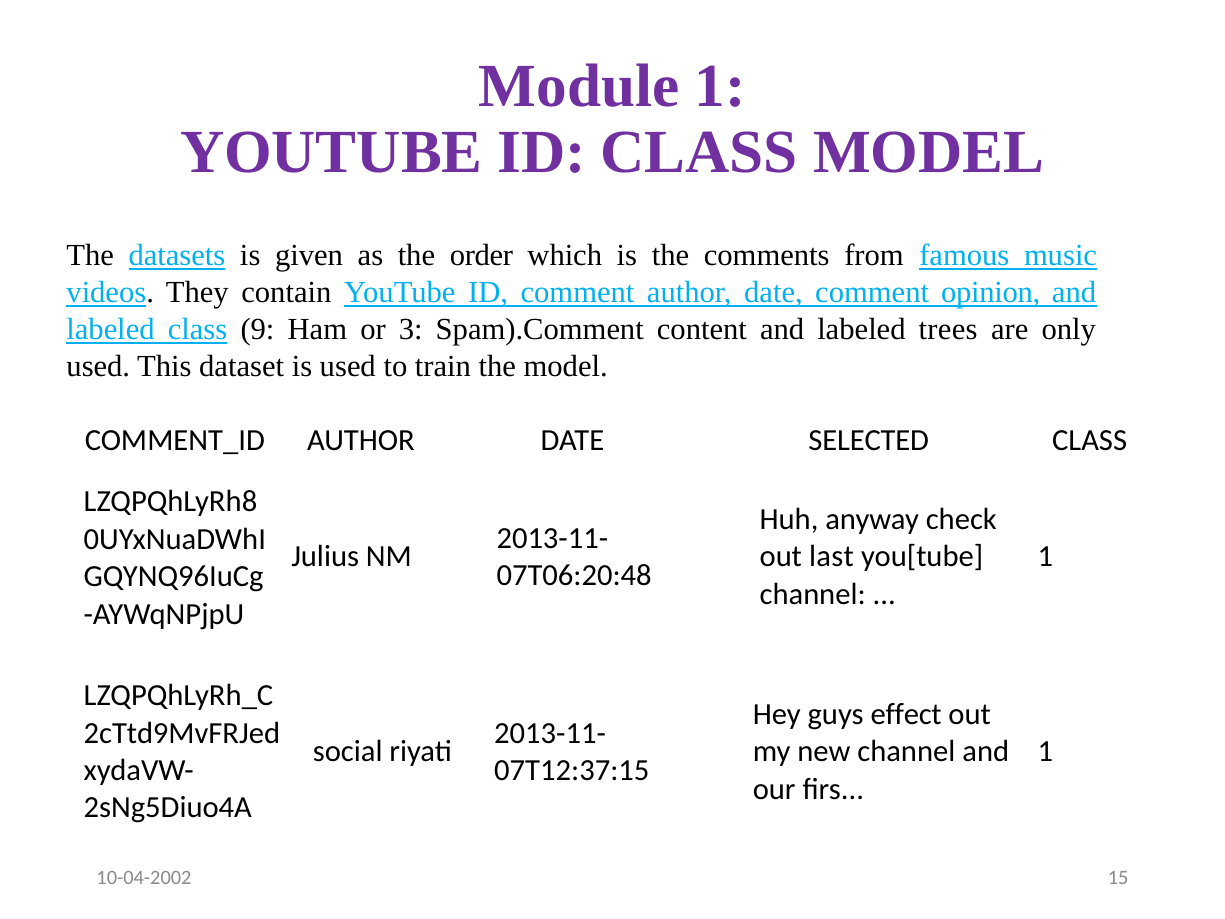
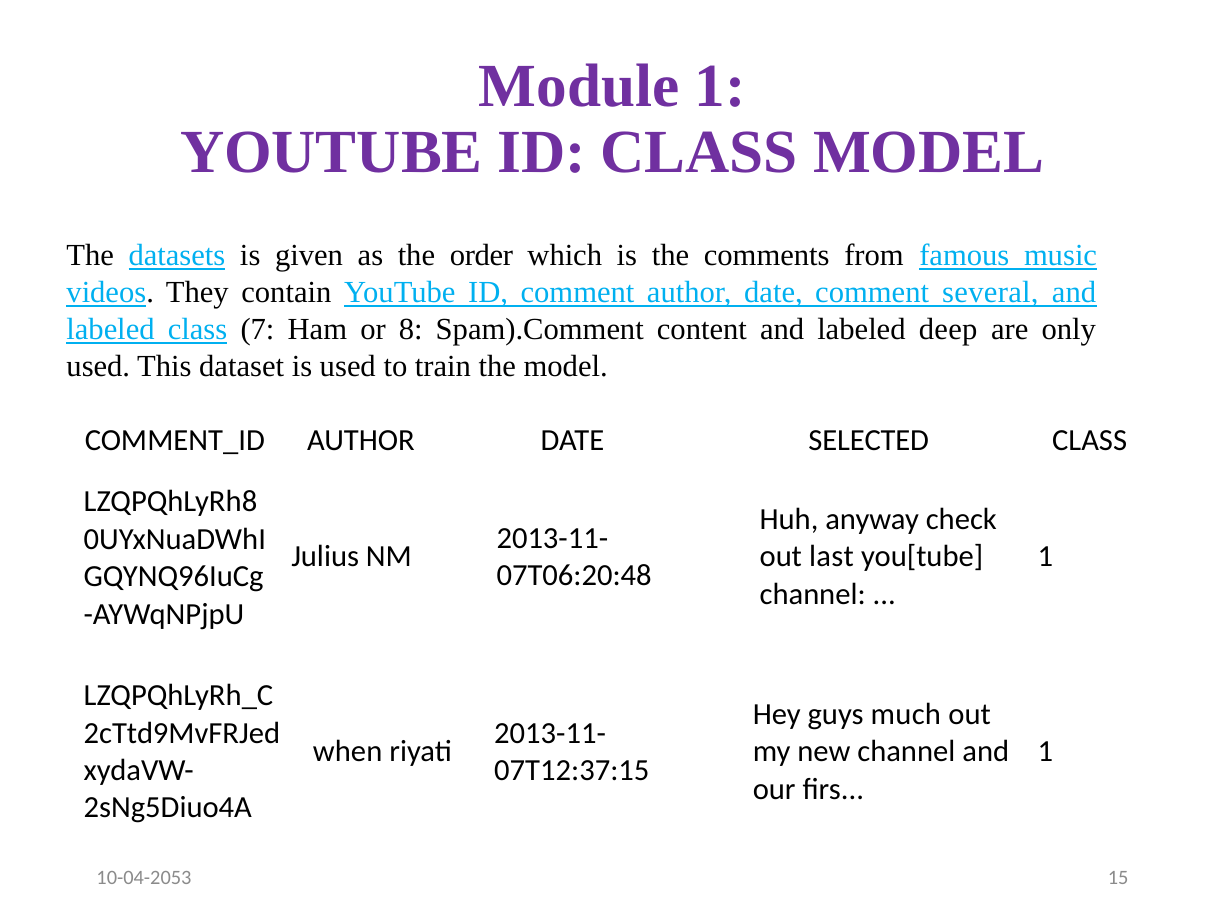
opinion: opinion -> several (990, 292)
9: 9 -> 7 (258, 329)
3: 3 -> 8 (411, 329)
trees: trees -> deep (948, 329)
effect: effect -> much (906, 714)
social: social -> when (348, 751)
10-04-2002: 10-04-2002 -> 10-04-2053 (144, 877)
